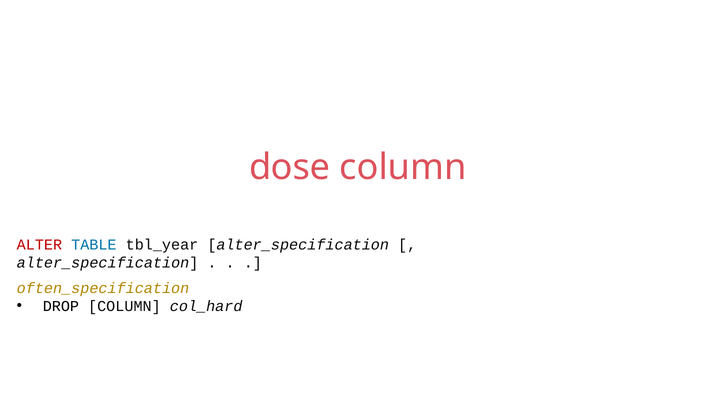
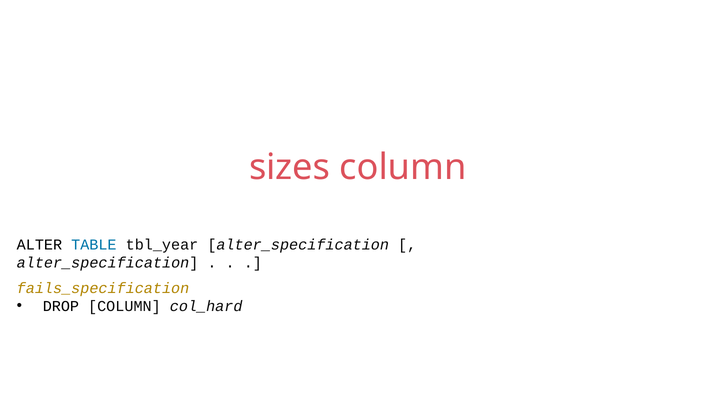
dose: dose -> sizes (289, 167)
ALTER colour: red -> black (39, 244)
often_specification: often_specification -> fails_specification (103, 288)
